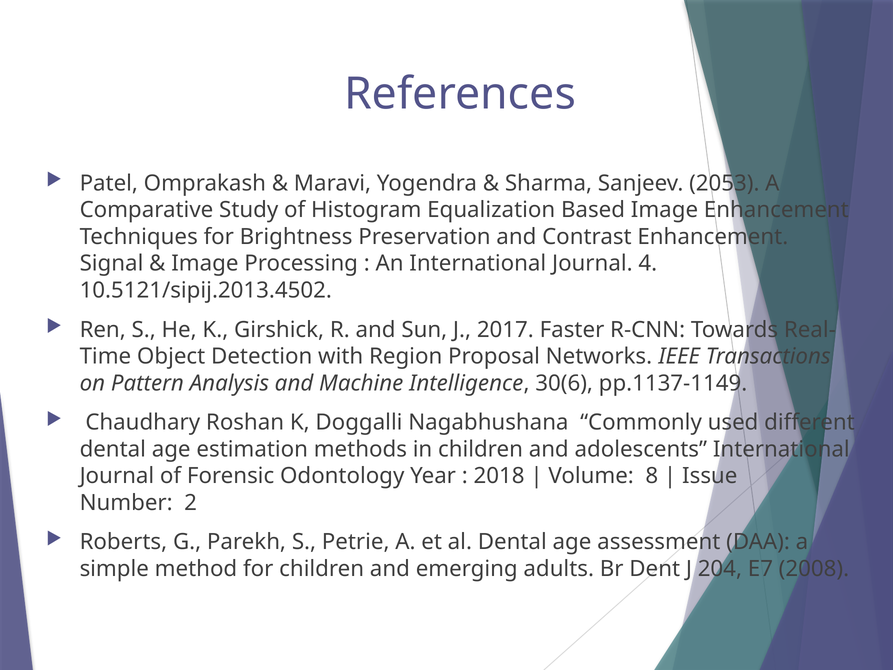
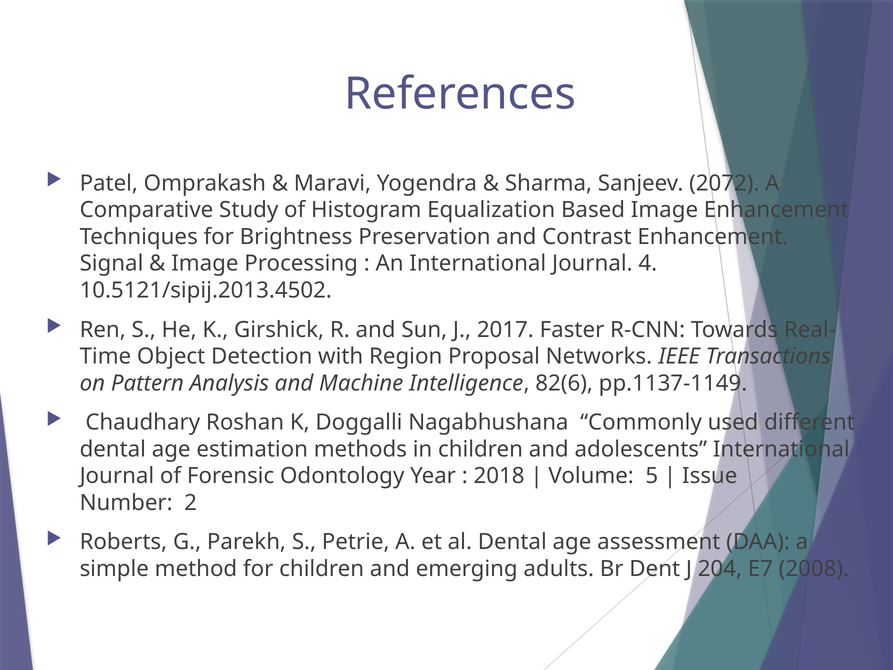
2053: 2053 -> 2072 (724, 183)
30(6: 30(6 -> 82(6 (564, 383)
8: 8 -> 5 (652, 476)
